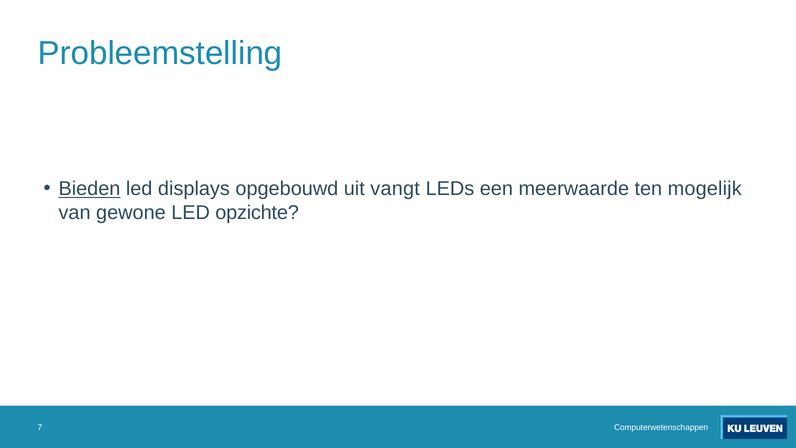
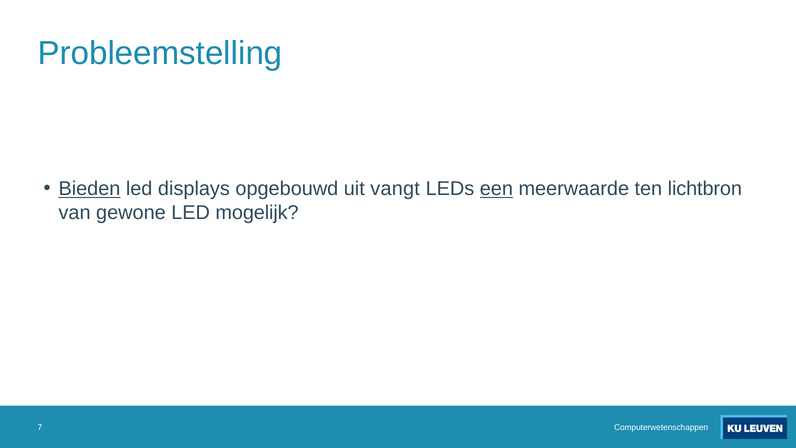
een underline: none -> present (496, 189)
mogelijk: mogelijk -> lichtbron (705, 189)
opzichte: opzichte -> mogelijk (257, 213)
